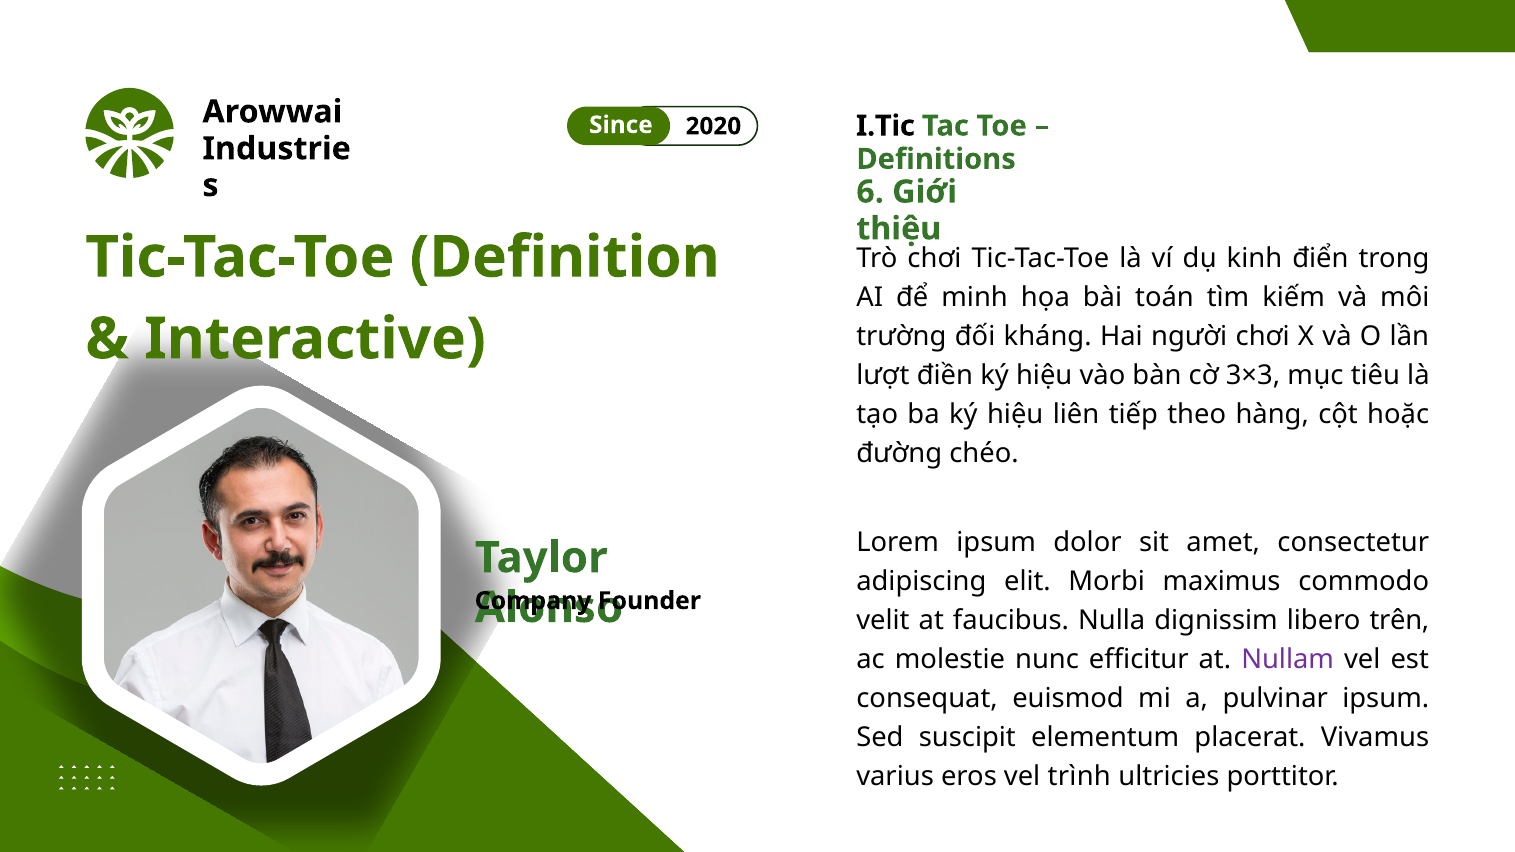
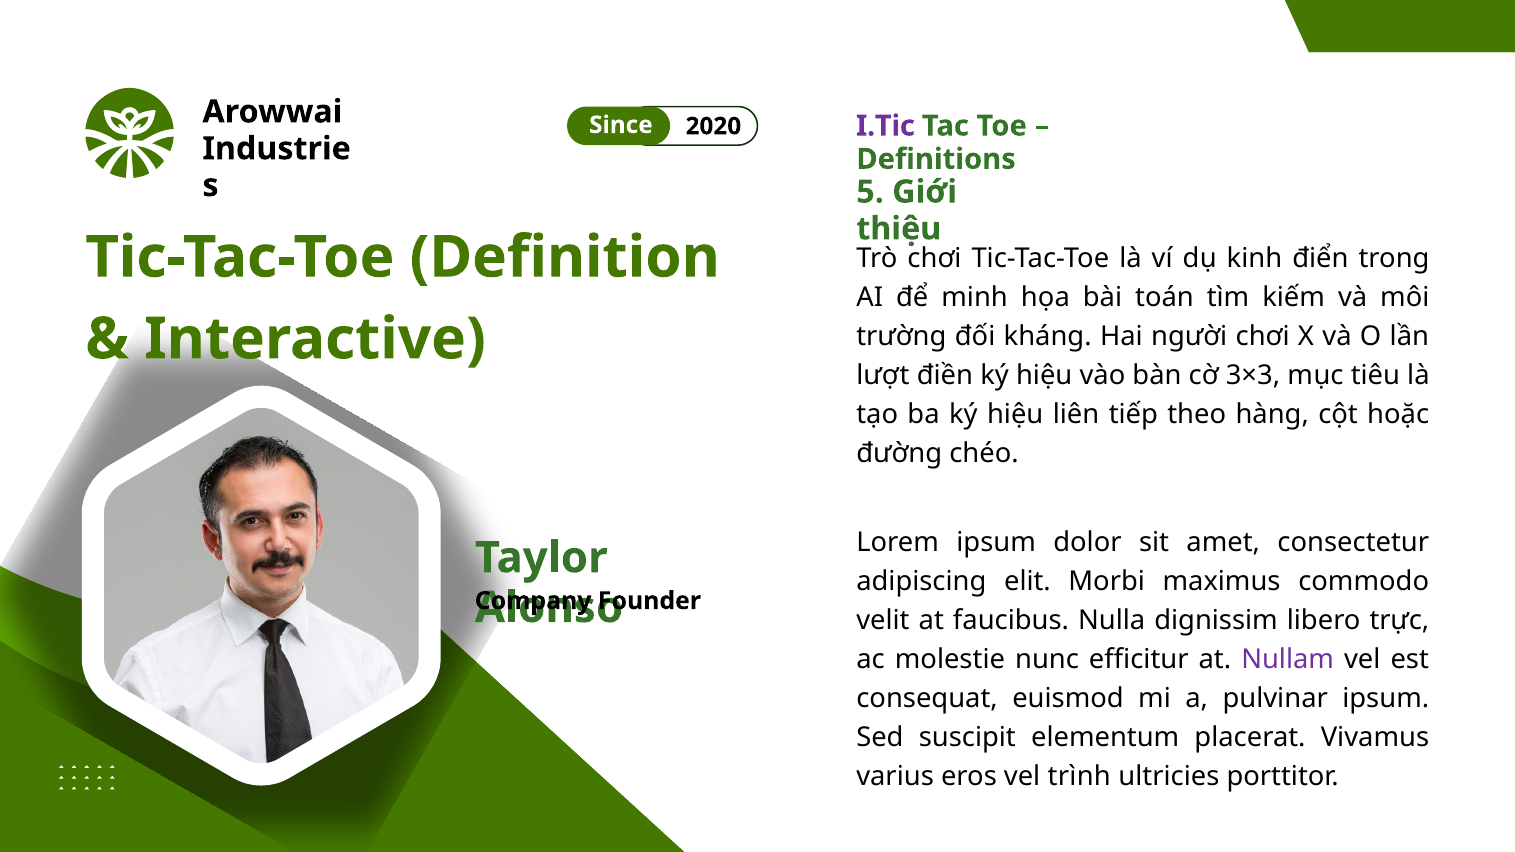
I.Tic colour: black -> purple (885, 126)
6: 6 -> 5 (870, 192)
trên: trên -> trực (1399, 620)
